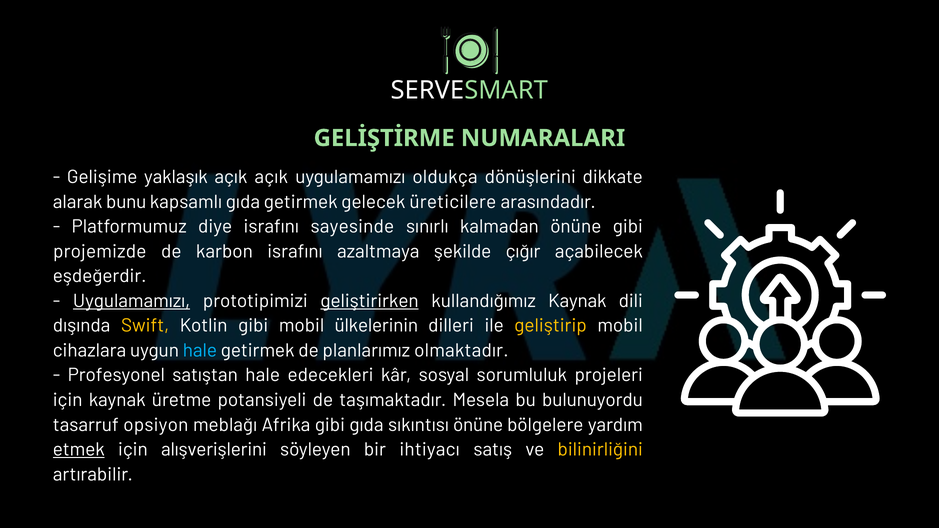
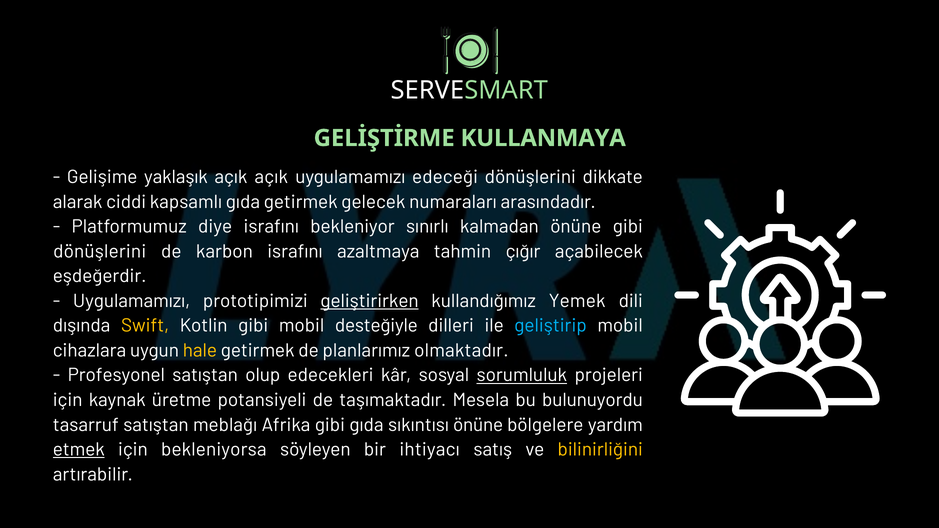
NUMARALARI: NUMARALARI -> KULLANMAYA (543, 138)
oldukça: oldukça -> edeceği (445, 177)
bunu: bunu -> ciddi (126, 202)
üreticilere: üreticilere -> numaraları (453, 202)
sayesinde: sayesinde -> bekleniyor (353, 227)
projemizde: projemizde -> dönüşlerini (100, 252)
şekilde: şekilde -> tahmin (463, 252)
Uygulamamızı underline: present -> none (132, 301)
kullandığımız Kaynak: Kaynak -> Yemek (577, 301)
ülkelerinin: ülkelerinin -> desteğiyle (376, 326)
geliştirip colour: yellow -> light blue (551, 326)
hale colour: light blue -> yellow (200, 351)
satıştan hale: hale -> olup (263, 375)
sorumluluk underline: none -> present (522, 375)
tasarruf opsiyon: opsiyon -> satıştan (156, 425)
alışverişlerini: alışverişlerini -> bekleniyorsa (214, 450)
